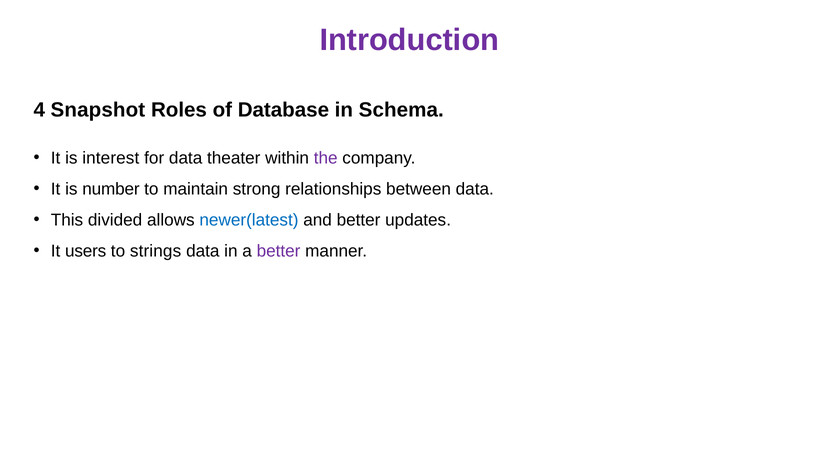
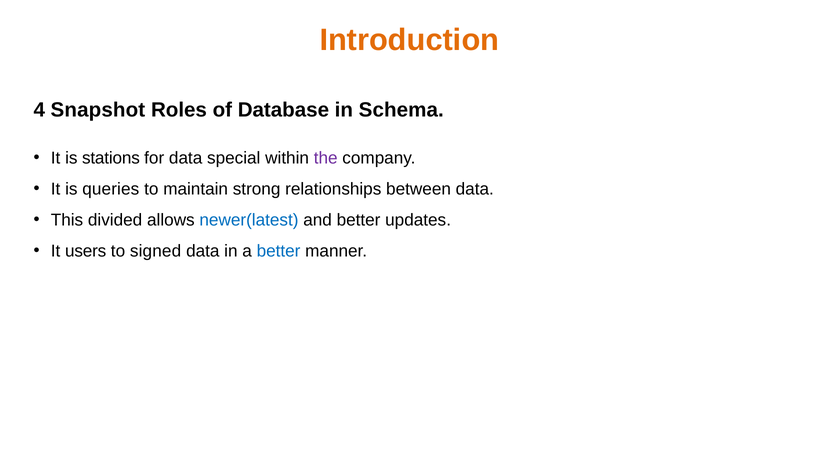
Introduction colour: purple -> orange (409, 40)
interest: interest -> stations (111, 158)
theater: theater -> special (234, 158)
number: number -> queries (111, 189)
strings: strings -> signed (156, 251)
better colour: purple -> blue (279, 251)
